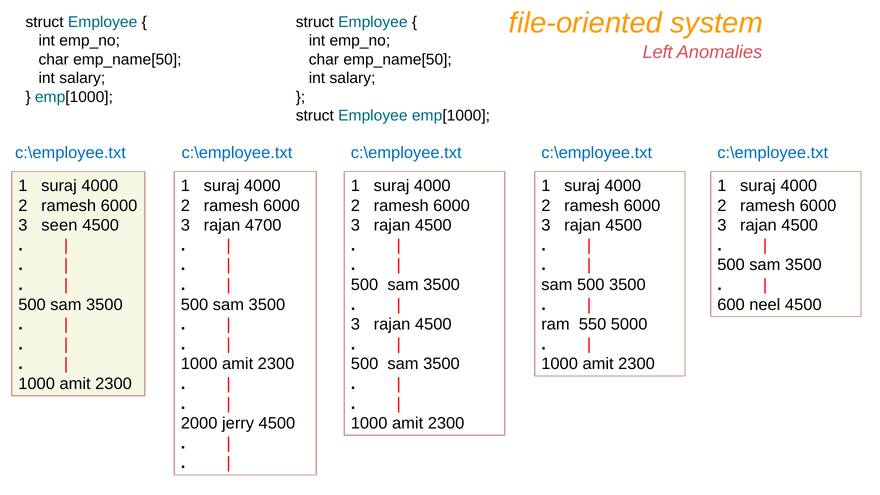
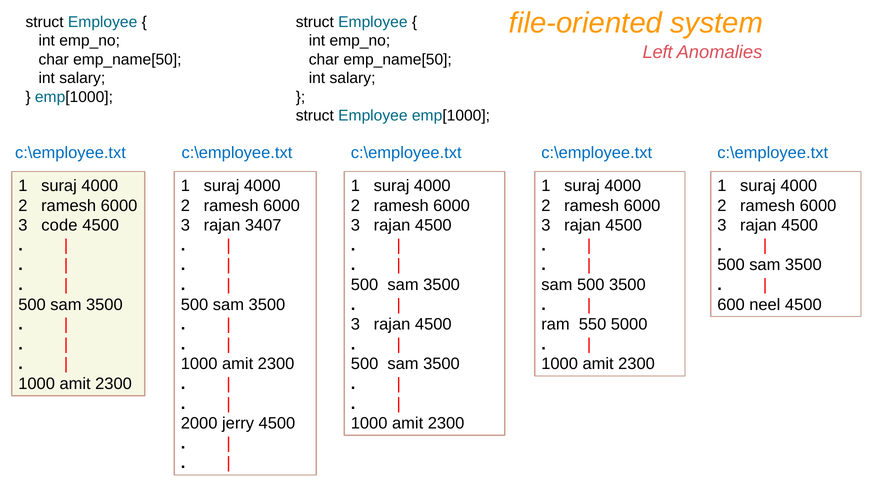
seen: seen -> code (59, 225)
4700: 4700 -> 3407 (263, 225)
